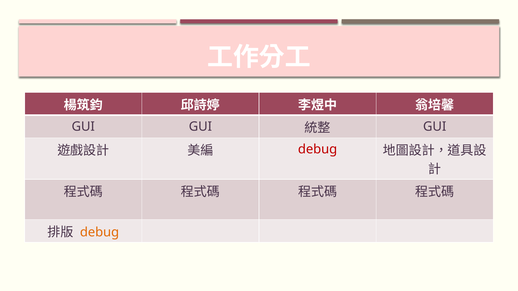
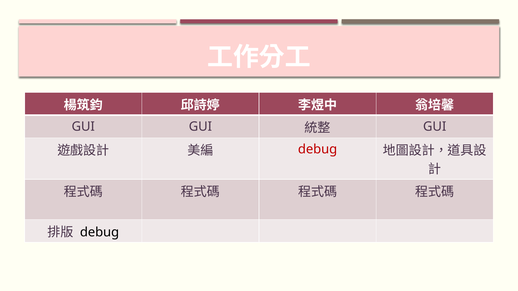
debug colour: orange -> black (100, 233)
